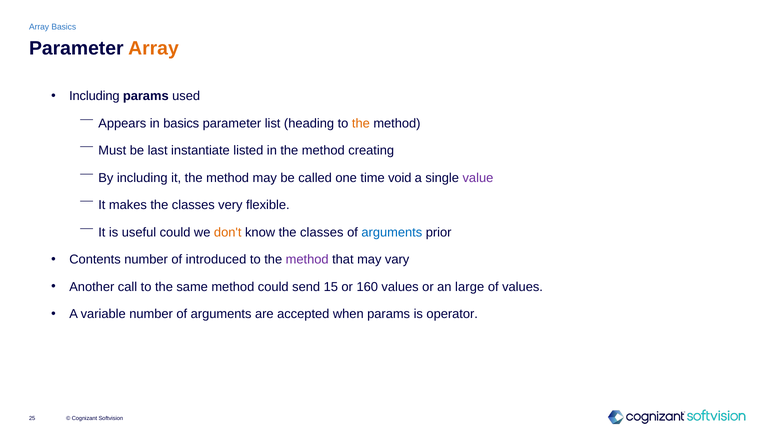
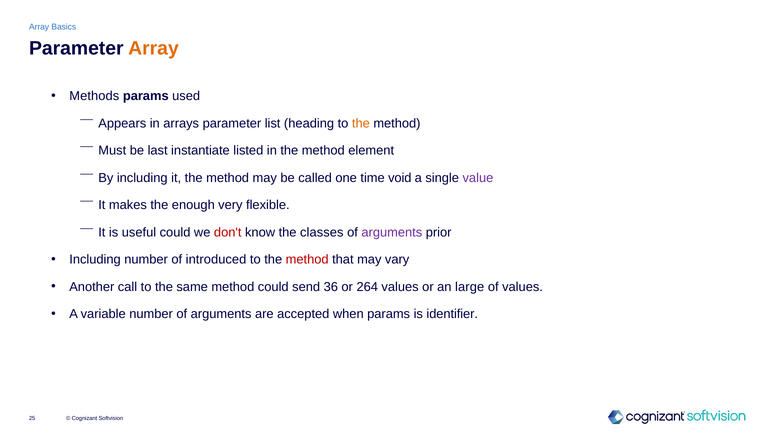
Including: Including -> Methods (94, 96)
in basics: basics -> arrays (181, 123)
creating: creating -> element (371, 150)
makes the classes: classes -> enough (193, 205)
don't colour: orange -> red (228, 232)
arguments colour: blue -> purple (392, 232)
Contents: Contents -> Including (95, 259)
method colour: purple -> red (307, 259)
15: 15 -> 36 (331, 287)
160: 160 -> 264 (367, 287)
operator: operator -> identifier (452, 314)
